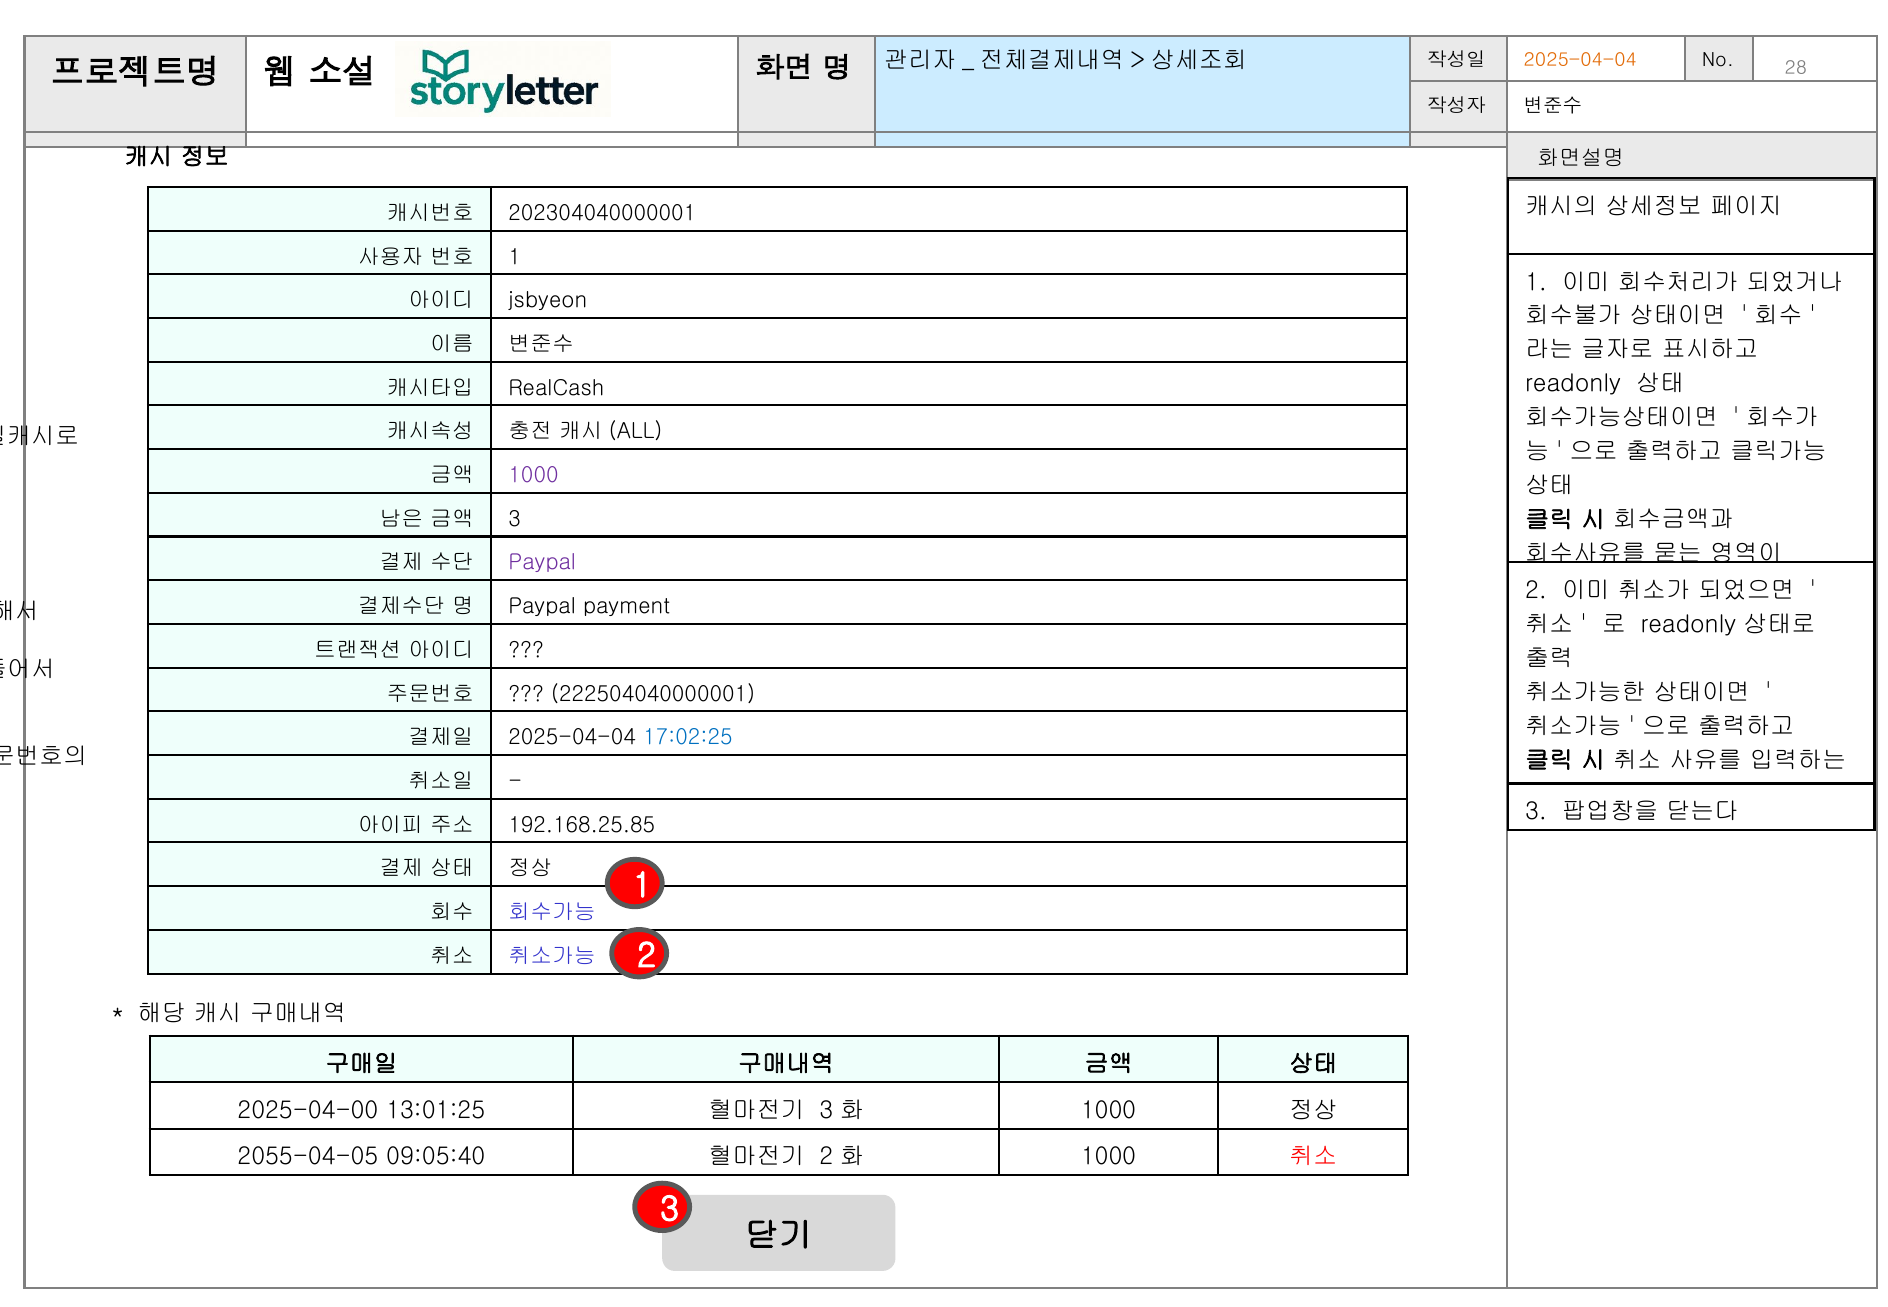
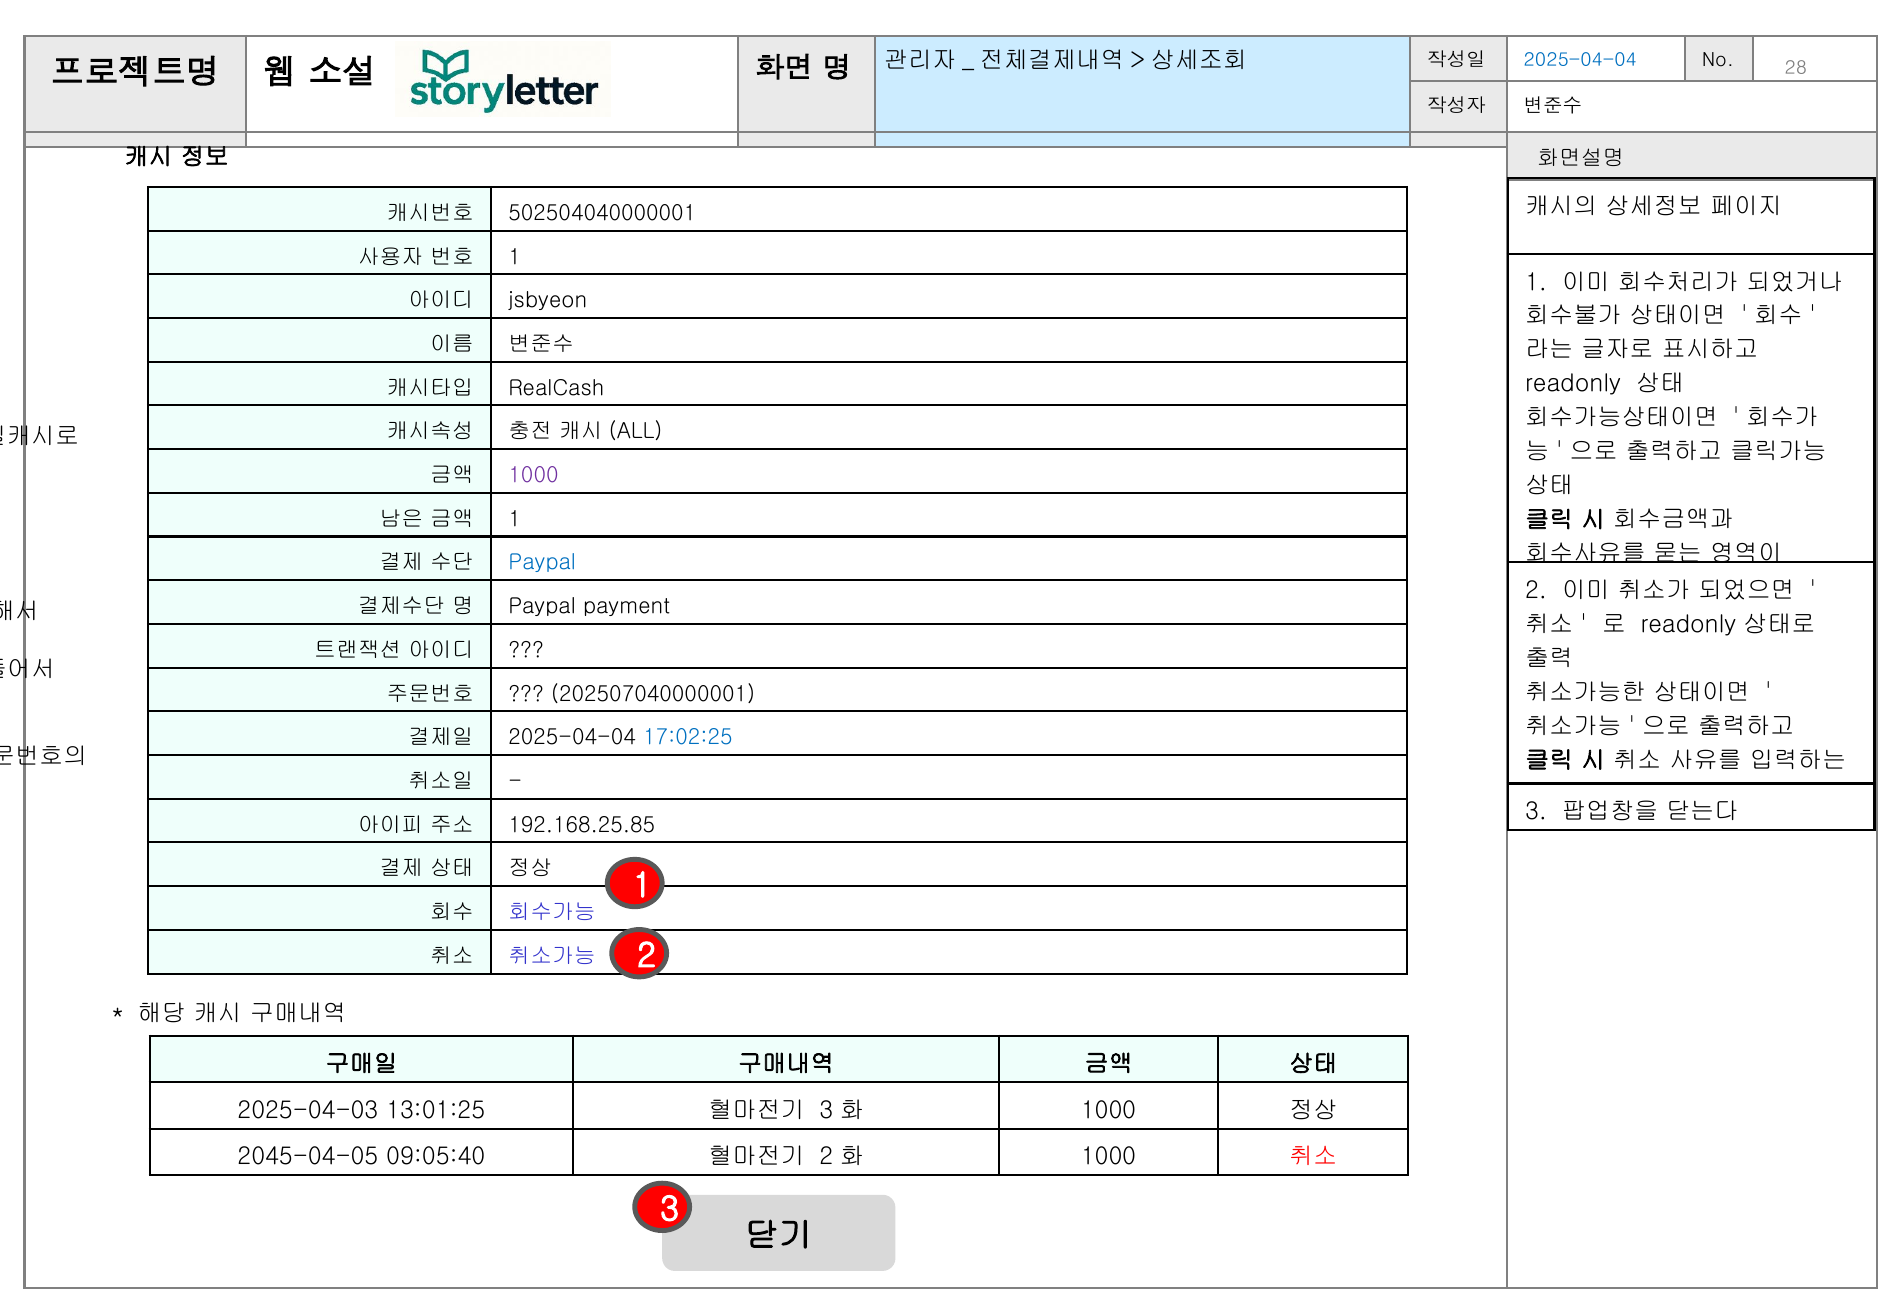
2025-04-04 colour: orange -> blue (1580, 61)
202304040000001: 202304040000001 -> 502504040000001 (602, 213)
3: 3 -> 1 (515, 519)
Paypal colour: purple -> blue (542, 563)
222504040000001: 222504040000001 -> 202507040000001 (653, 694)
2025-04-00: 2025-04-00 -> 2025-04-03 (308, 1110)
2055-04-05: 2055-04-05 -> 2045-04-05 (308, 1157)
